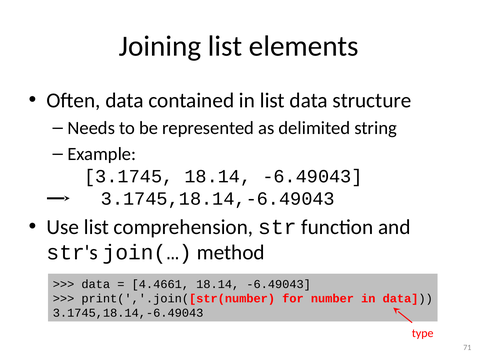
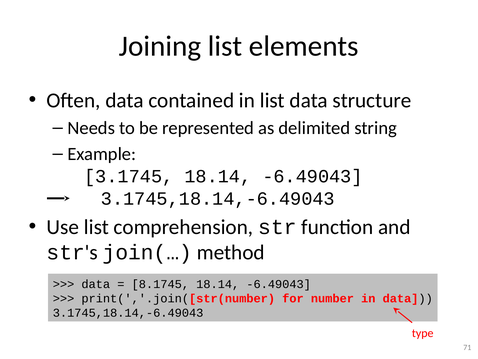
4.4661: 4.4661 -> 8.1745 (160, 284)
